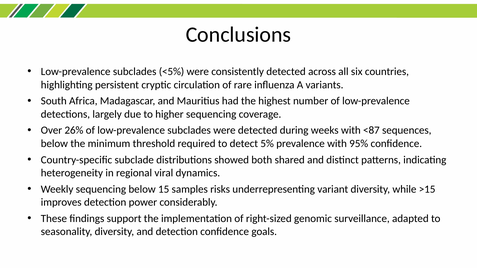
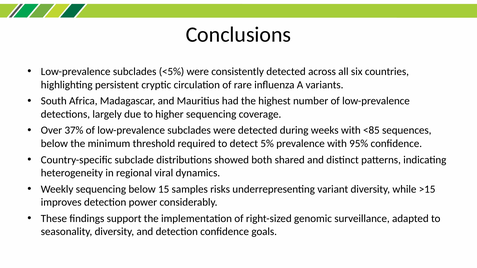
26%: 26% -> 37% (74, 131)
<87: <87 -> <85 (371, 131)
